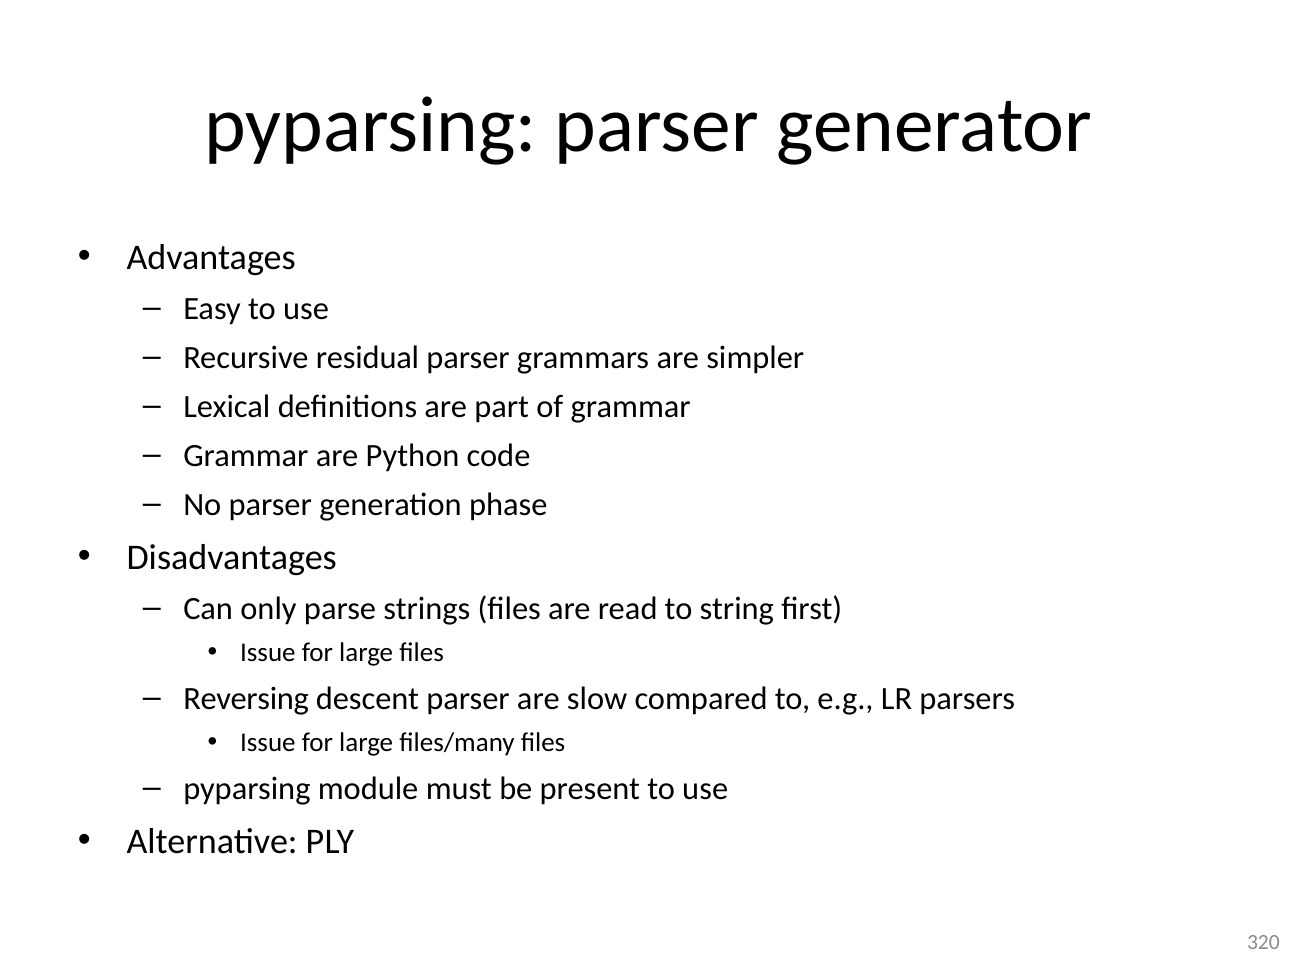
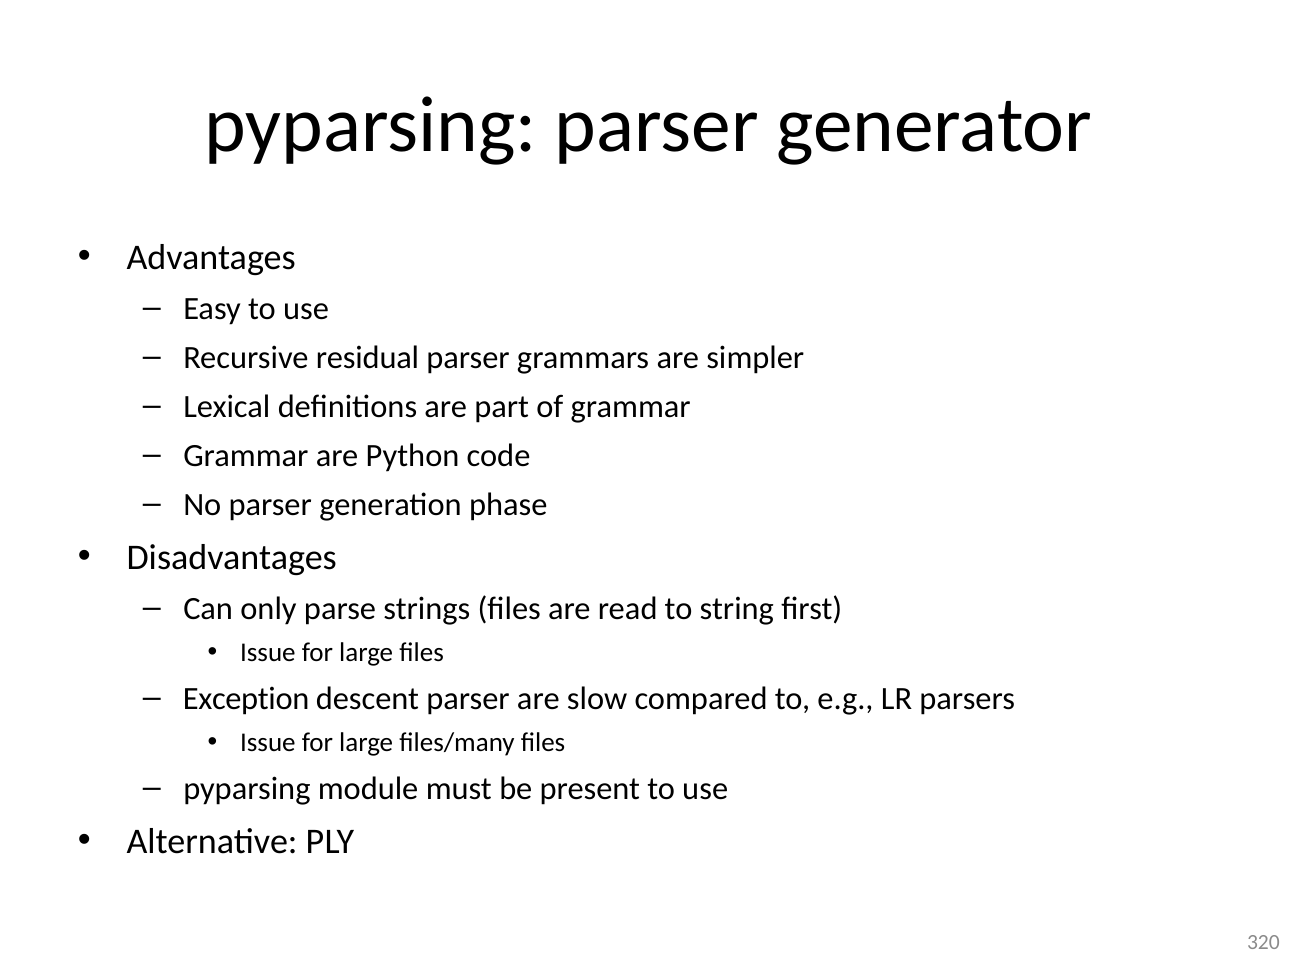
Reversing: Reversing -> Exception (246, 699)
